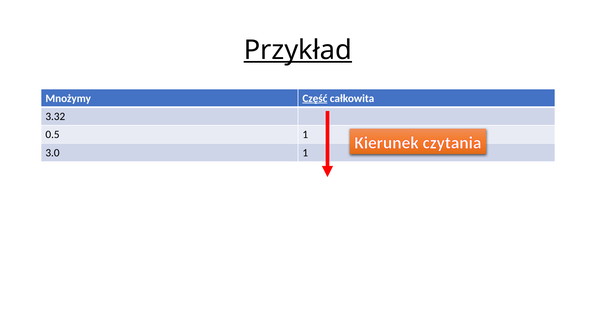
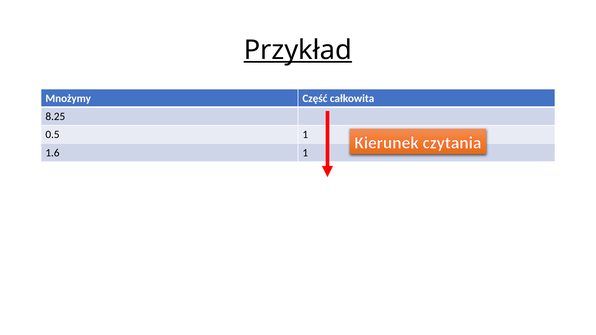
Część underline: present -> none (315, 98)
3.32: 3.32 -> 8.25 (55, 117)
3.0: 3.0 -> 1.6 (52, 153)
